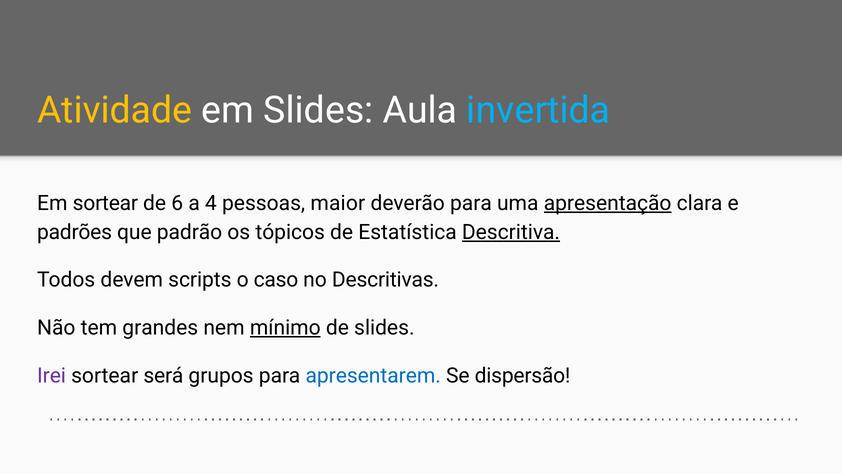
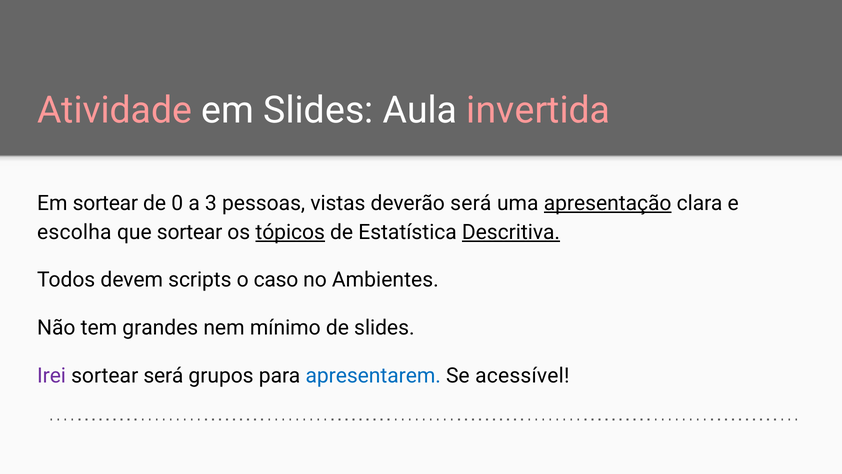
Atividade colour: yellow -> pink (115, 110)
invertida colour: light blue -> pink (538, 110)
6: 6 -> 0 (177, 203)
4: 4 -> 3 (211, 203)
maior: maior -> vistas (338, 203)
deverão para: para -> será (471, 203)
padrões: padrões -> escolha (74, 232)
que padrão: padrão -> sortear (190, 232)
tópicos underline: none -> present (290, 232)
Descritivas: Descritivas -> Ambientes (385, 280)
mínimo underline: present -> none (285, 328)
dispersão: dispersão -> acessível (522, 375)
